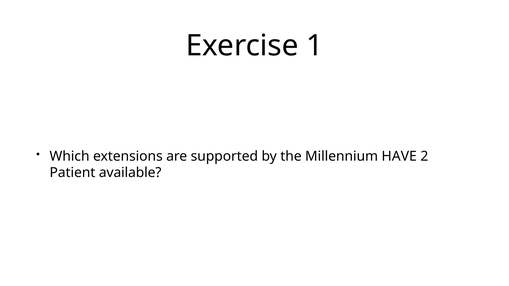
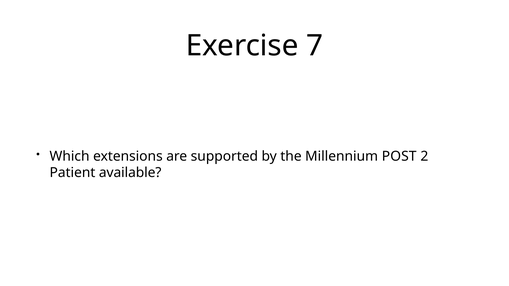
1: 1 -> 7 (315, 46)
HAVE: HAVE -> POST (399, 156)
